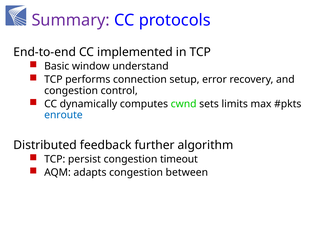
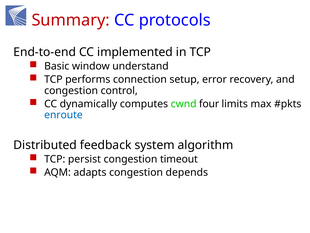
Summary colour: purple -> red (71, 20)
sets: sets -> four (209, 104)
further: further -> system (155, 145)
between: between -> depends (187, 172)
